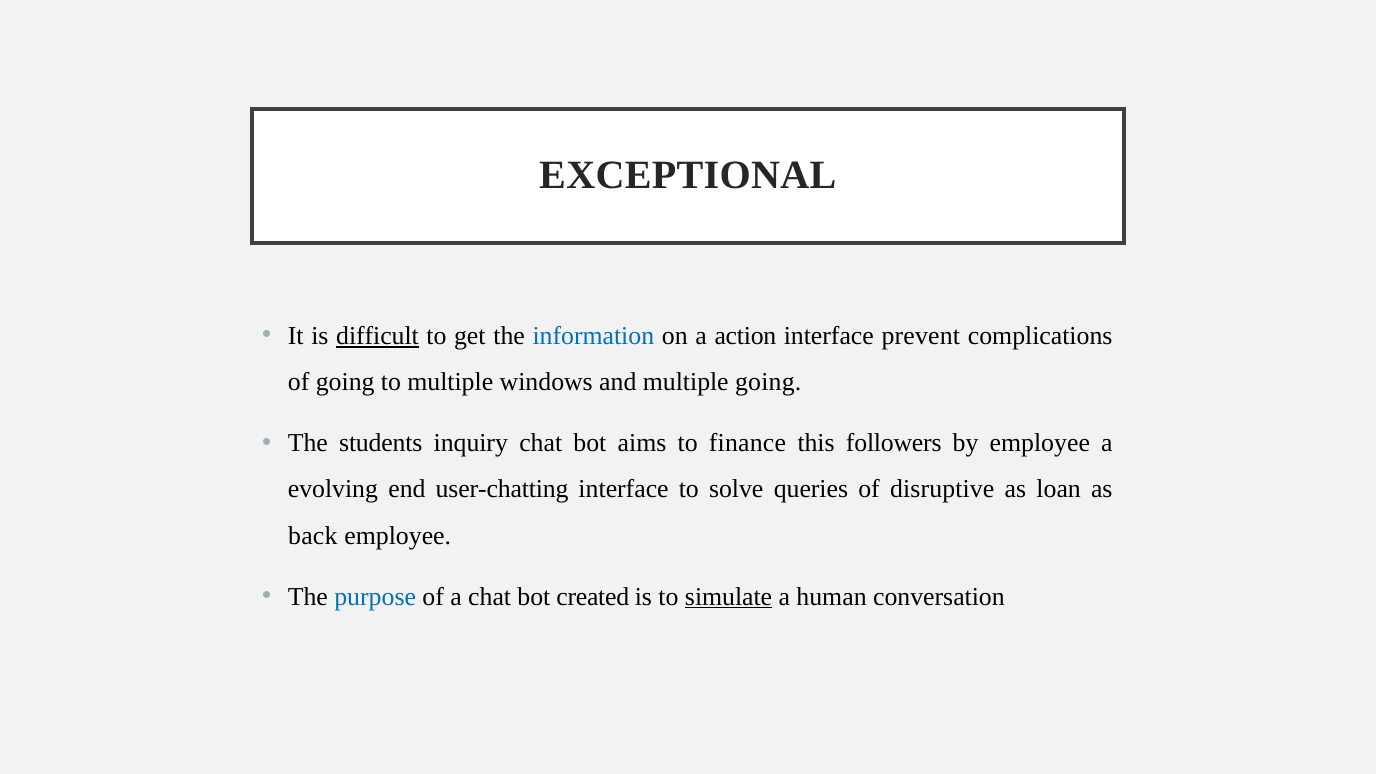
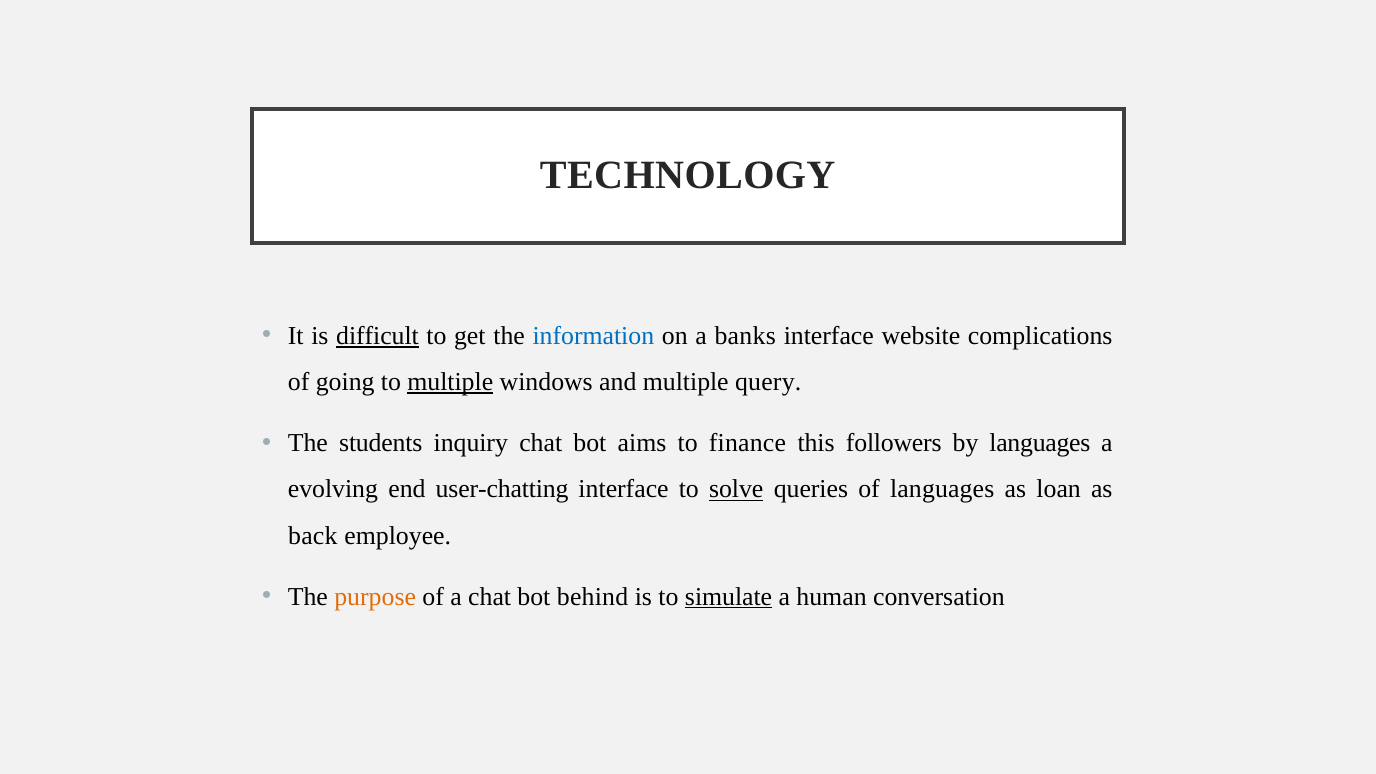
EXCEPTIONAL: EXCEPTIONAL -> TECHNOLOGY (688, 176)
action: action -> banks (745, 336)
prevent: prevent -> website (921, 336)
multiple underline: none -> present (450, 382)
multiple going: going -> query (768, 382)
by employee: employee -> languages (1040, 443)
solve underline: none -> present (736, 489)
of disruptive: disruptive -> languages (942, 489)
purpose colour: blue -> orange (375, 597)
created: created -> behind (593, 597)
